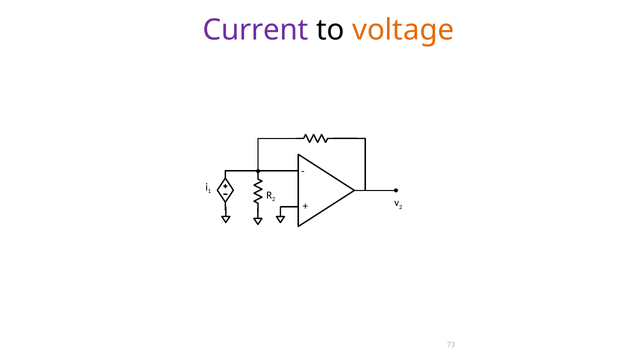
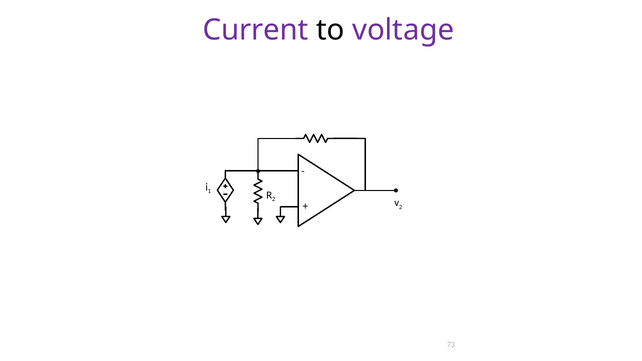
voltage colour: orange -> purple (403, 30)
